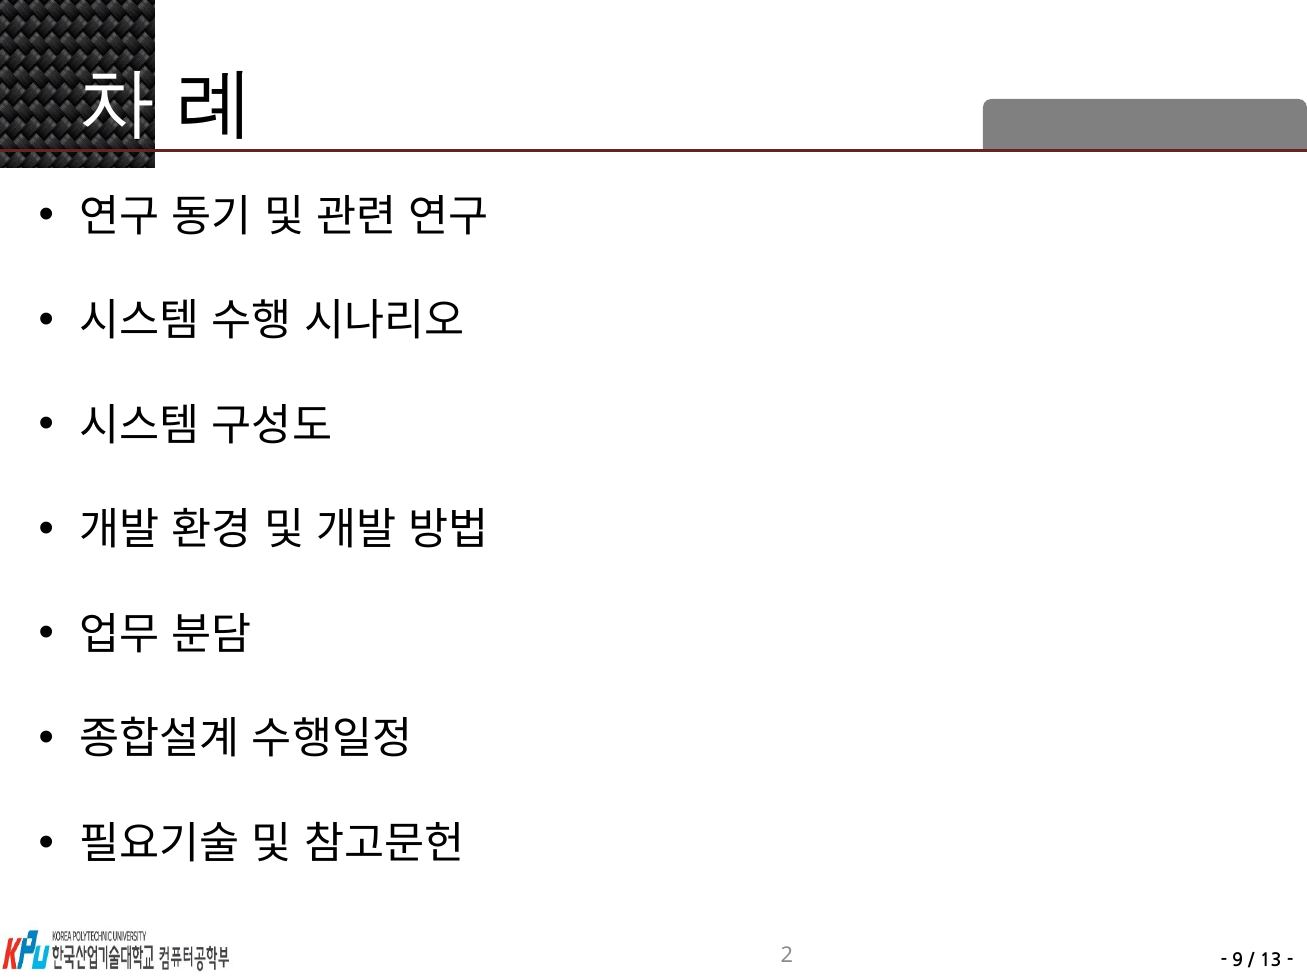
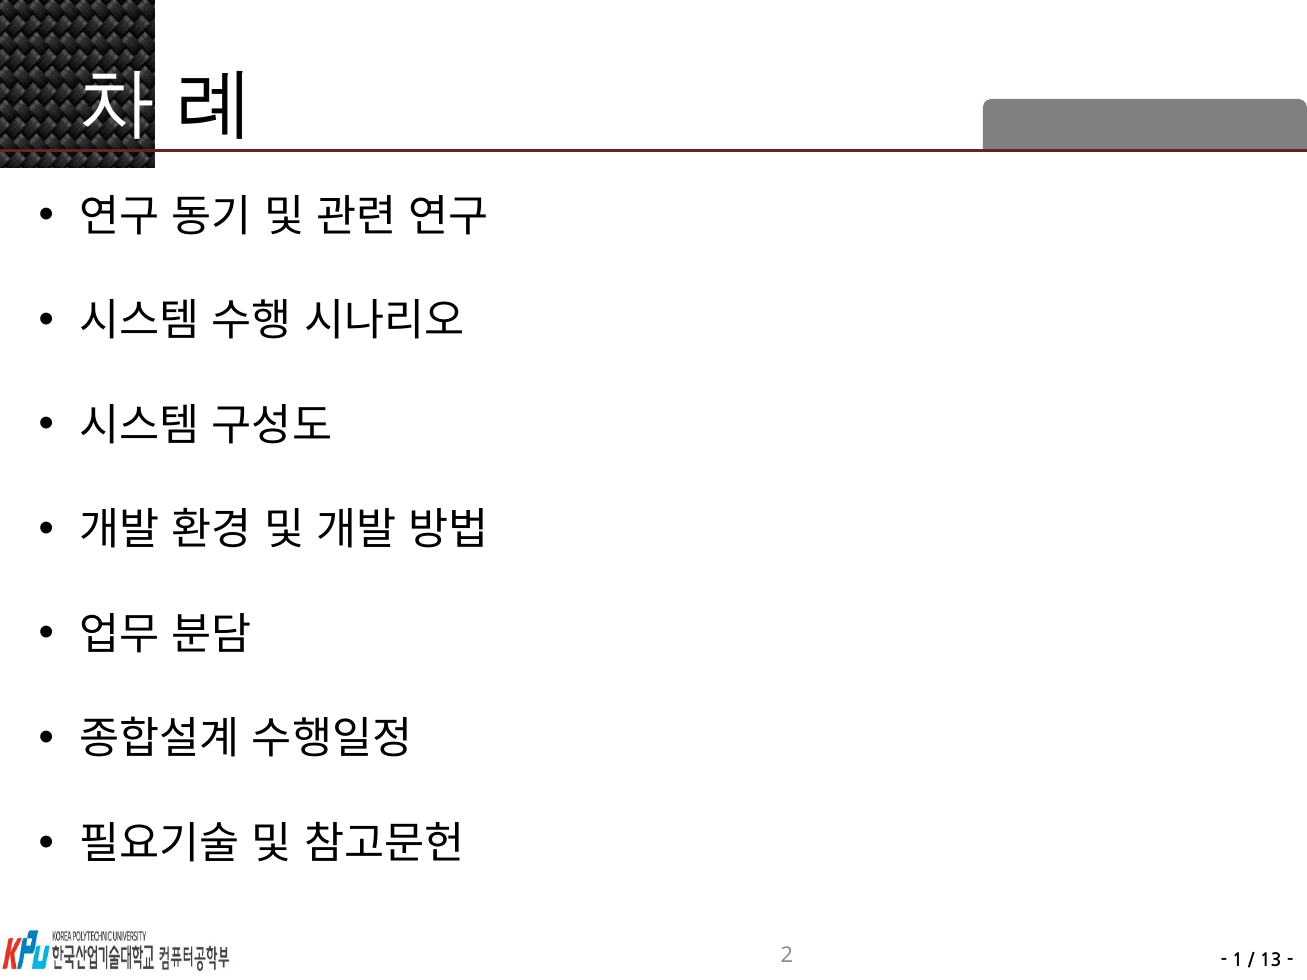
9: 9 -> 1 (1238, 961)
